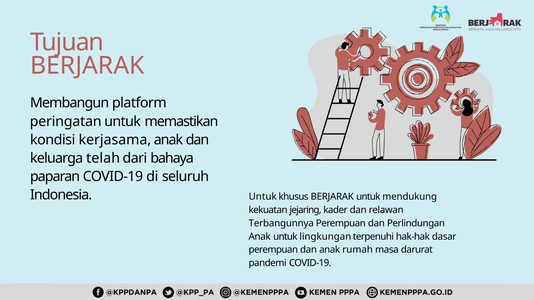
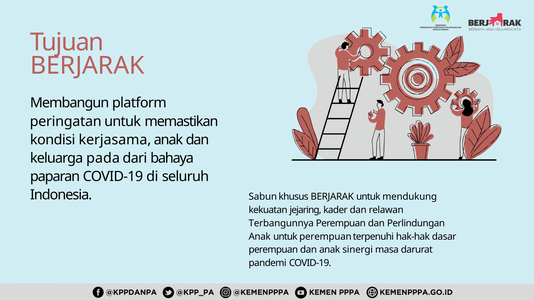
telah: telah -> pada (103, 158)
Untuk: Untuk -> Sabun (263, 197)
untuk lingkungan: lingkungan -> perempuan (325, 237)
rumah: rumah -> sinergi (358, 250)
